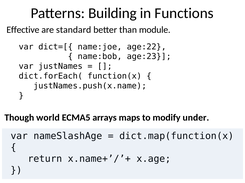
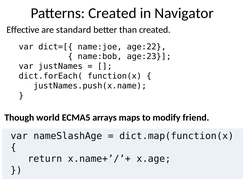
Patterns Building: Building -> Created (112, 13)
Functions: Functions -> Navigator (184, 13)
than module: module -> created (155, 30)
under: under -> friend (196, 118)
